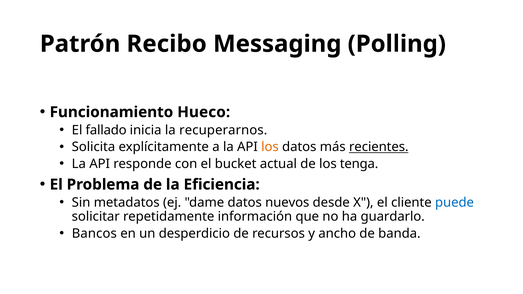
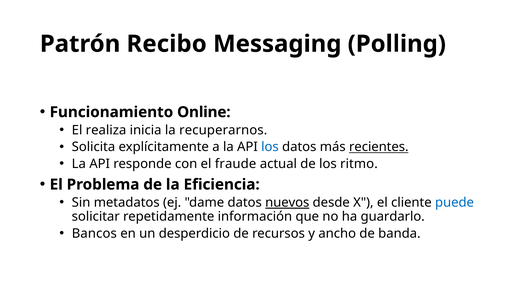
Hueco: Hueco -> Online (204, 112)
fallado: fallado -> realiza (106, 130)
los colour: orange -> blue (270, 147)
bucket: bucket -> fraude (236, 164)
tenga: tenga -> ritmo (359, 164)
nuevos underline: none -> present (287, 203)
